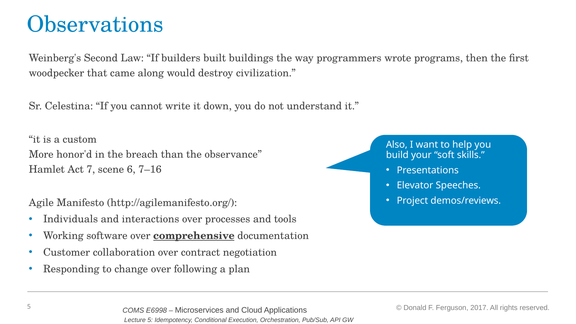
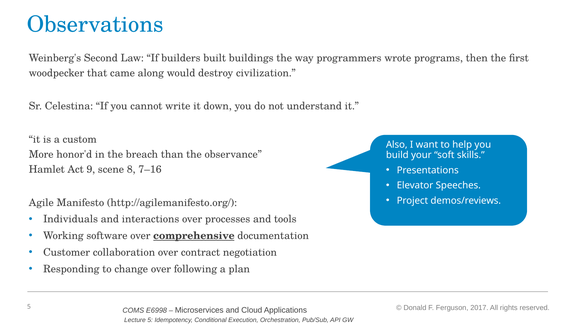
7: 7 -> 9 (91, 169)
6: 6 -> 8 (131, 169)
